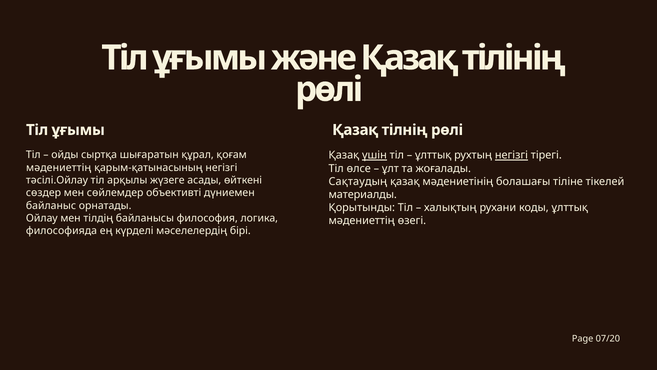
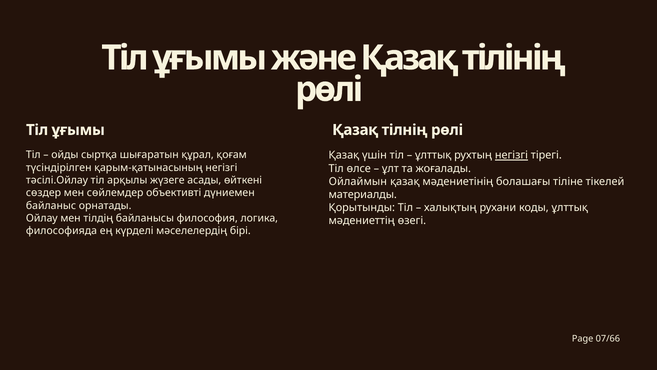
үшін underline: present -> none (374, 155)
мәдениеттің: мәдениеттің -> түсіндірілген (59, 167)
Сақтаудың: Сақтаудың -> Ойлаймын (358, 181)
07/20: 07/20 -> 07/66 (608, 338)
